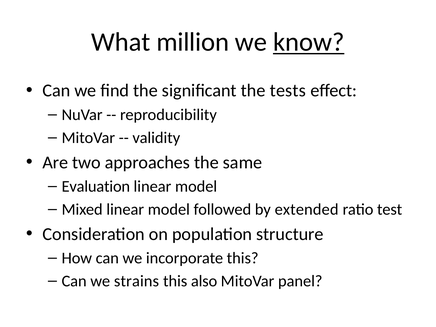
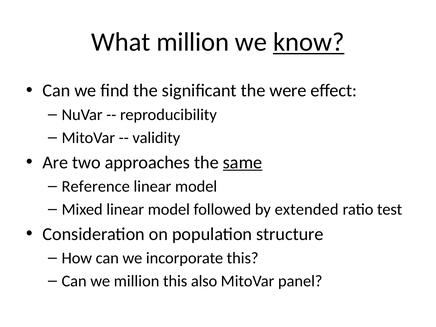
tests: tests -> were (288, 91)
same underline: none -> present (243, 162)
Evaluation: Evaluation -> Reference (96, 186)
we strains: strains -> million (137, 281)
